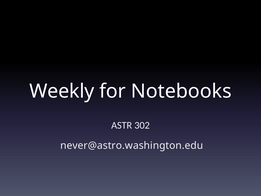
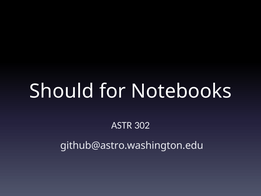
Weekly: Weekly -> Should (62, 91)
never@astro.washington.edu: never@astro.washington.edu -> github@astro.washington.edu (132, 145)
